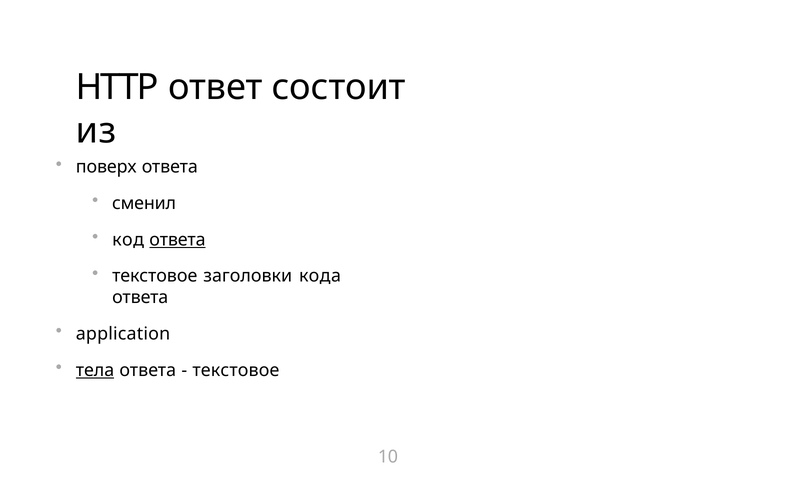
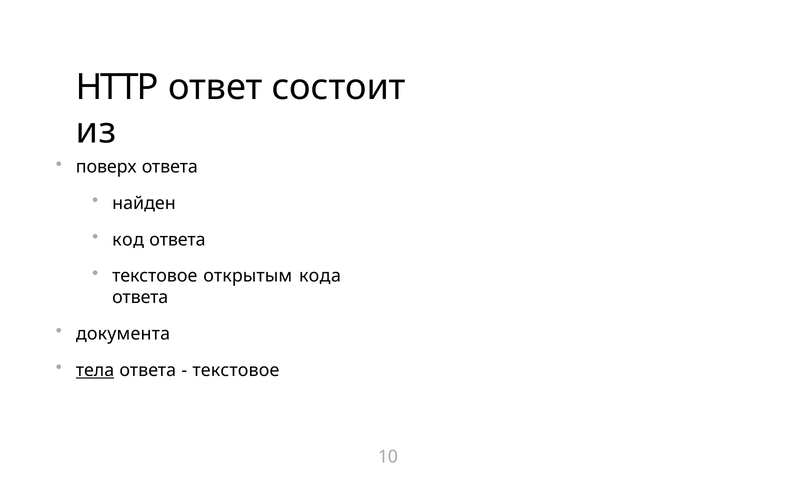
сменил: сменил -> найден (144, 204)
ответа underline: present -> none (177, 240)
заголовки: заголовки -> открытым (248, 277)
application: application -> документа (123, 334)
